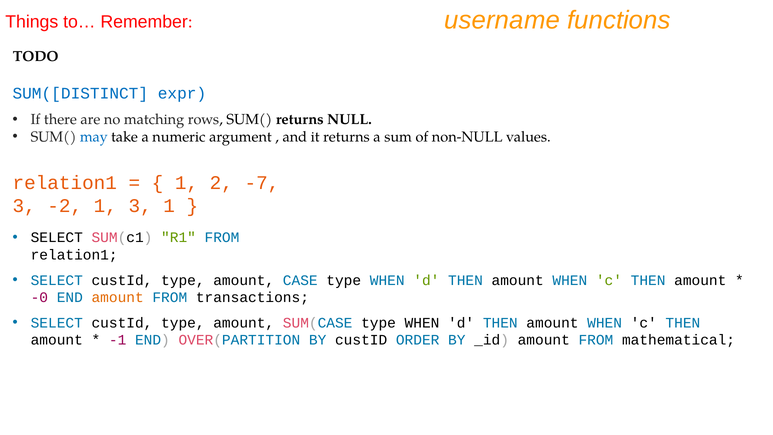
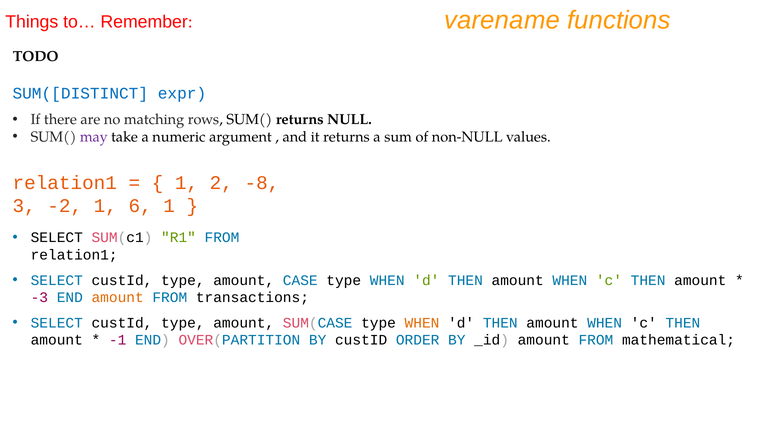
username: username -> varename (502, 20)
may colour: blue -> purple (94, 137)
-7: -7 -> -8 (262, 183)
1 3: 3 -> 6 (140, 206)
-0: -0 -> -3 (39, 298)
WHEN colour: black -> orange (422, 323)
